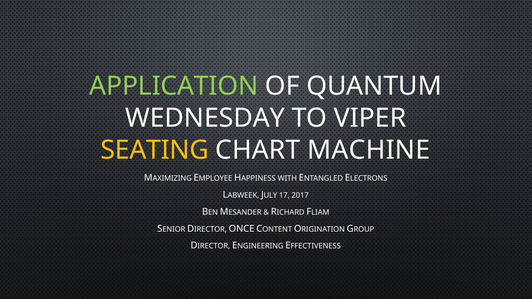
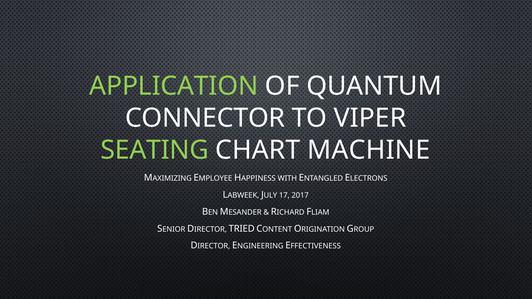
WEDNESDAY: WEDNESDAY -> CONNECTOR (205, 118)
SEATING colour: yellow -> light green (155, 150)
ONCE: ONCE -> TRIED (242, 229)
